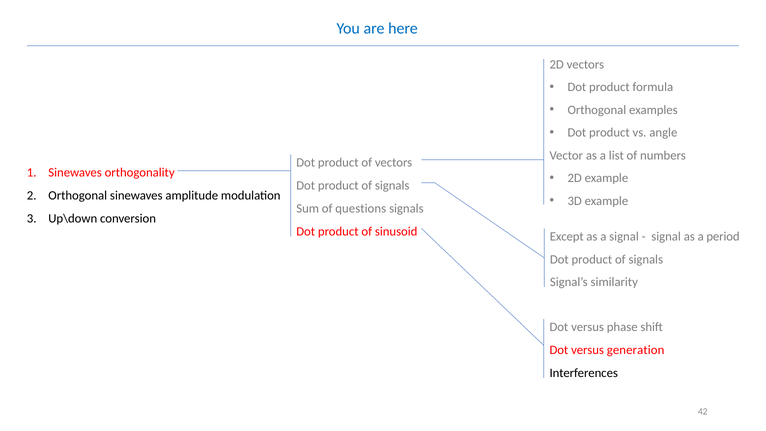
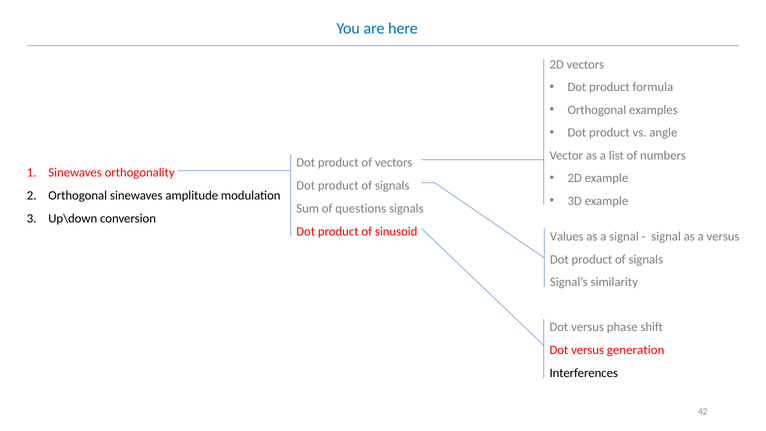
Except: Except -> Values (567, 236)
a period: period -> versus (723, 236)
